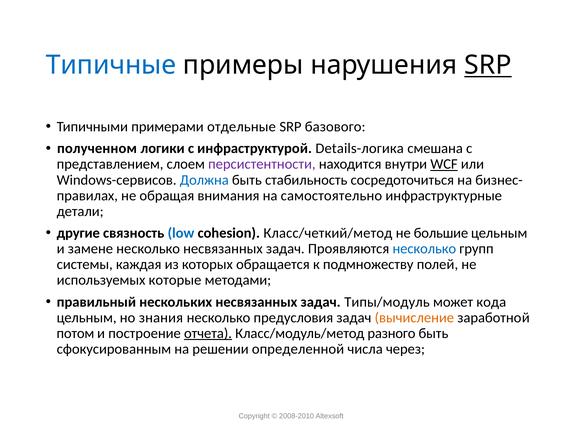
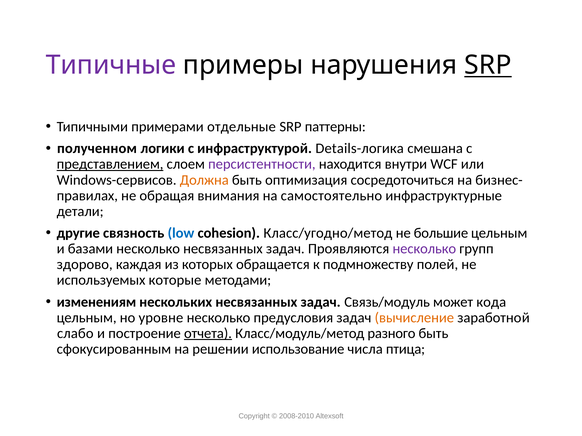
Типичные colour: blue -> purple (111, 65)
базового: базового -> паттерны (335, 127)
представлением underline: none -> present (110, 164)
WCF underline: present -> none (444, 164)
Должна colour: blue -> orange (204, 180)
стабильность: стабильность -> оптимизация (306, 180)
Класс/четкий/метод: Класс/четкий/метод -> Класс/угодно/метод (328, 233)
замене: замене -> базами (90, 249)
несколько colour: blue -> purple (424, 249)
системы: системы -> здорово (85, 265)
правильный: правильный -> изменениям (96, 302)
Типы/модуль: Типы/модуль -> Связь/модуль (387, 302)
знания: знания -> уровне (161, 318)
потом: потом -> слабо (75, 334)
определенной: определенной -> использование (298, 349)
через: через -> птица (406, 349)
